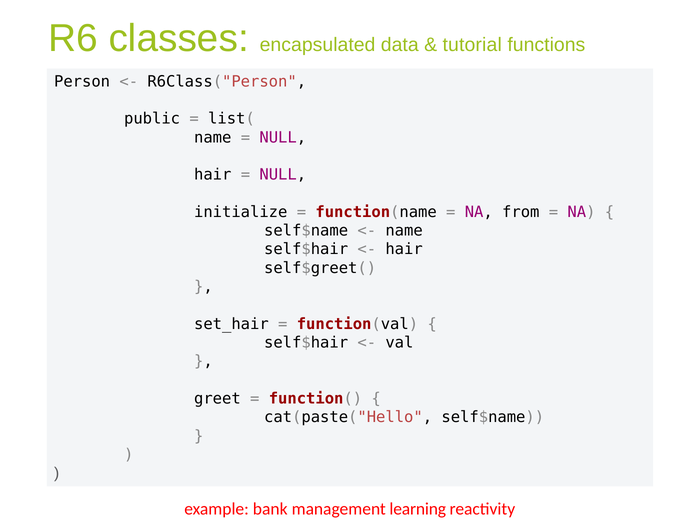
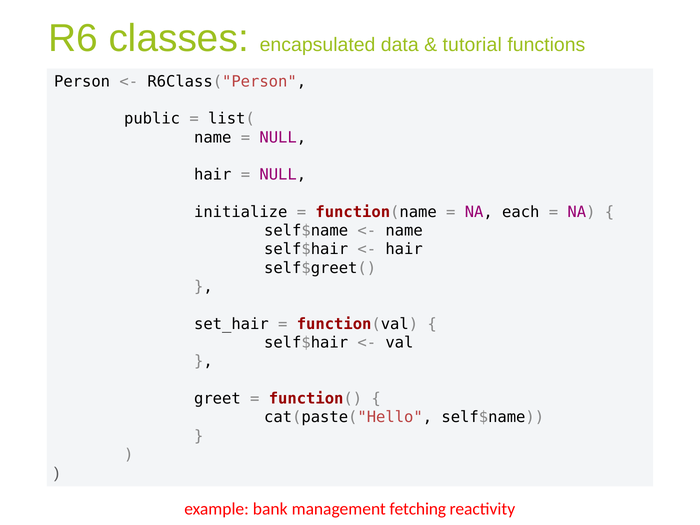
from: from -> each (521, 212)
learning: learning -> fetching (418, 509)
